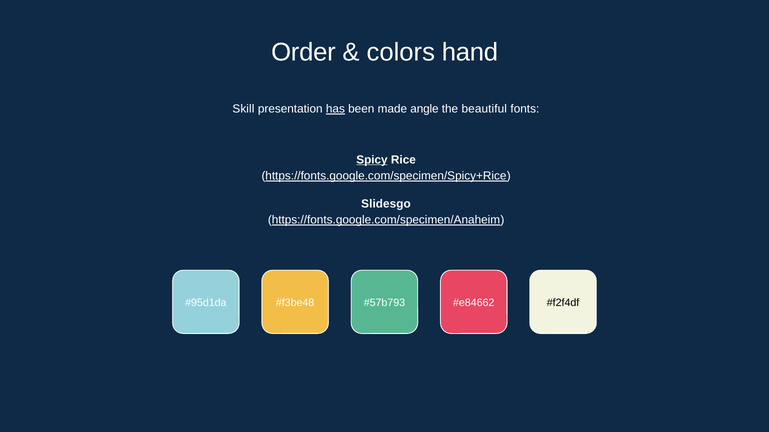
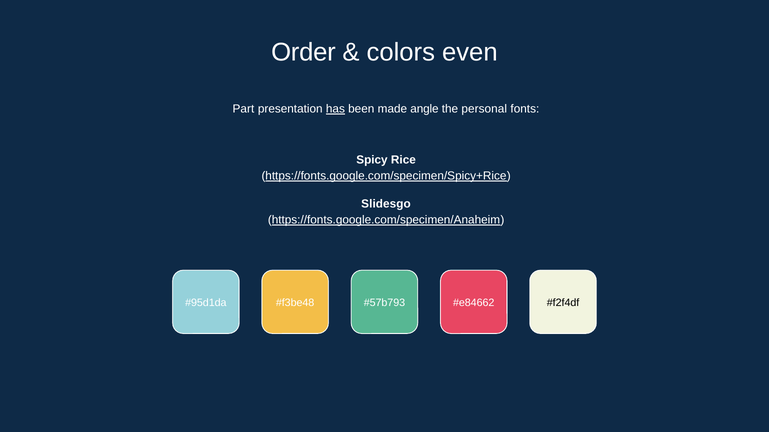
hand: hand -> even (470, 52)
Skill: Skill -> Part (243, 109)
beautiful: beautiful -> personal (484, 109)
Spicy underline: present -> none (372, 160)
